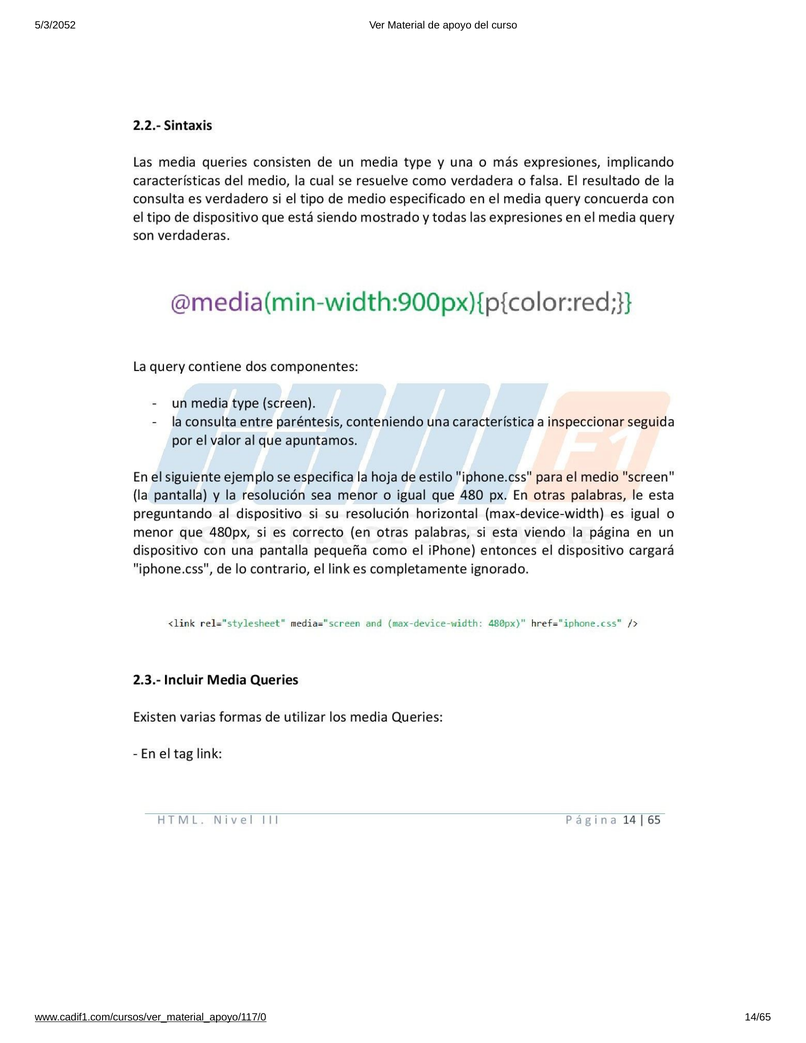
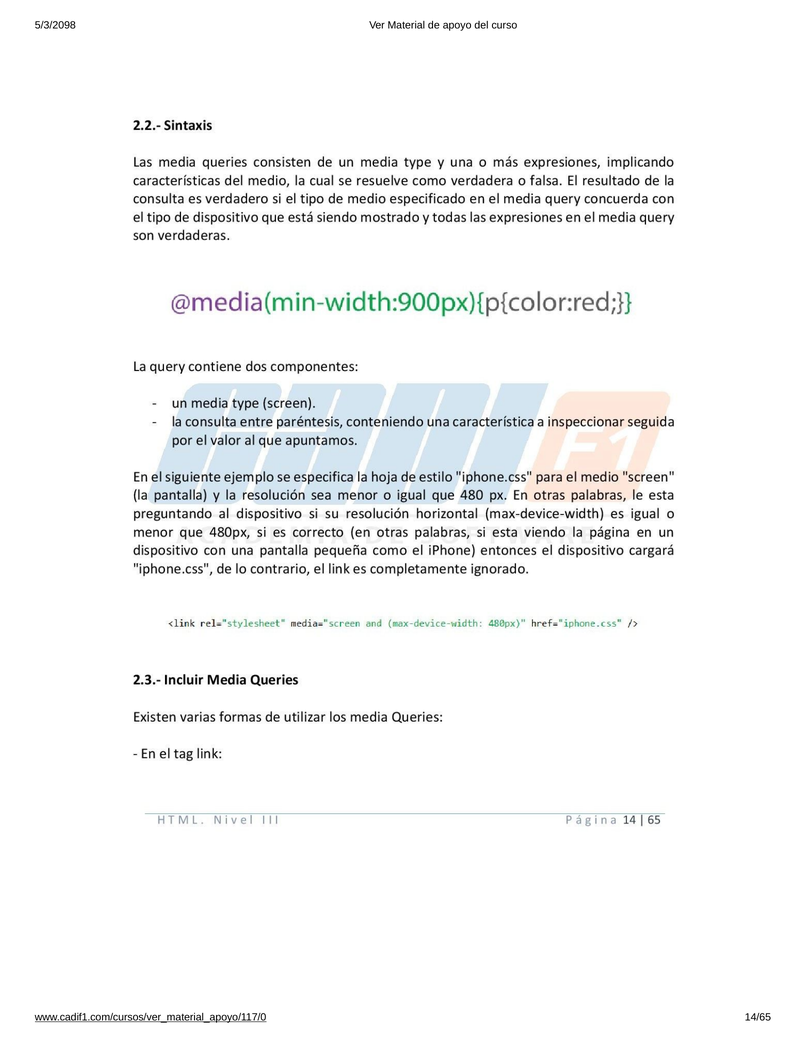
5/3/2052: 5/3/2052 -> 5/3/2098 (55, 25)
